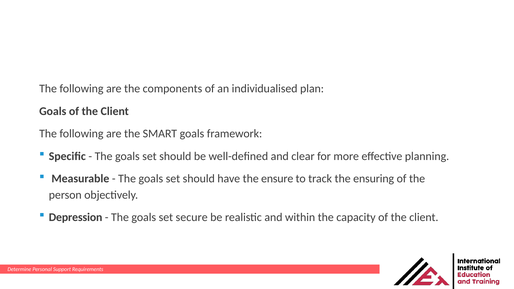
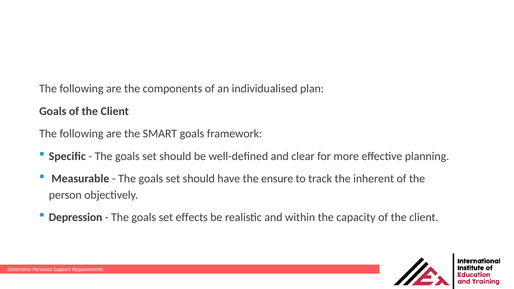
ensuring: ensuring -> inherent (374, 179)
secure: secure -> effects (192, 217)
